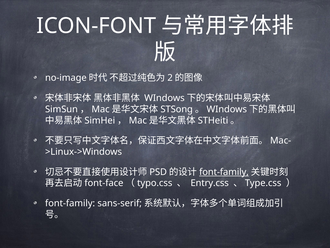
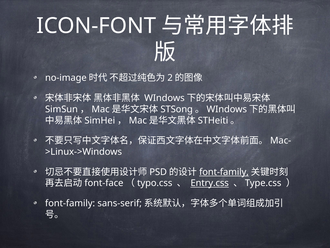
Entry.css underline: none -> present (210, 183)
